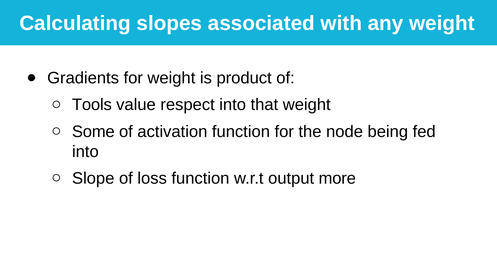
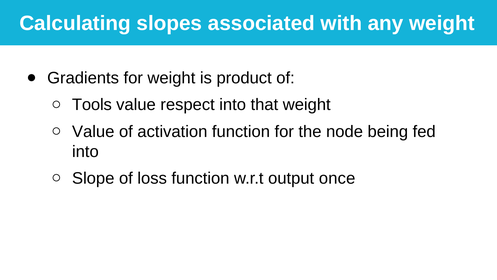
Some: Some -> Value (93, 131)
more: more -> once (337, 178)
